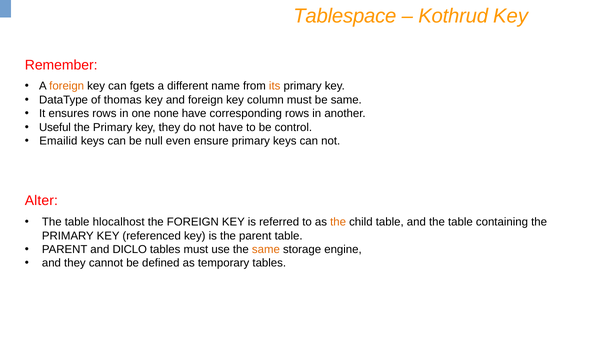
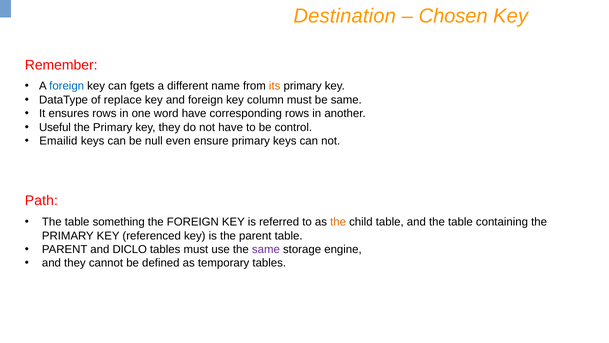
Tablespace: Tablespace -> Destination (345, 16)
Kothrud: Kothrud -> Chosen (453, 16)
foreign colour: orange -> blue (67, 86)
thomas: thomas -> replace (123, 100)
none: none -> word (166, 114)
Alter: Alter -> Path (41, 201)
hlocalhost: hlocalhost -> something (119, 222)
same colour: orange -> purple (266, 249)
